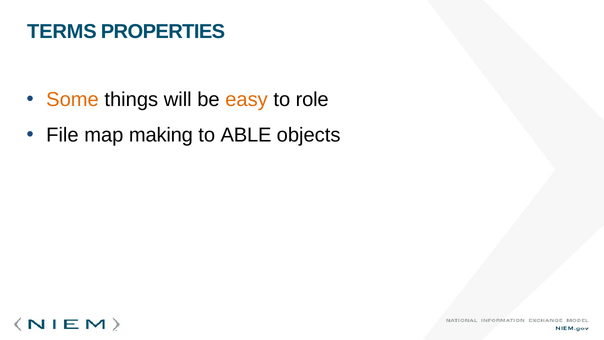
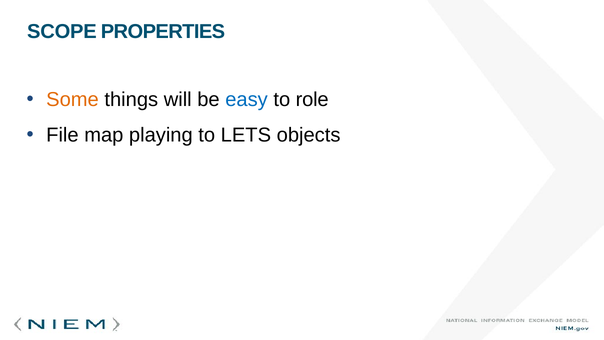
TERMS: TERMS -> SCOPE (62, 31)
easy colour: orange -> blue (247, 100)
making: making -> playing (161, 135)
ABLE: ABLE -> LETS (246, 135)
